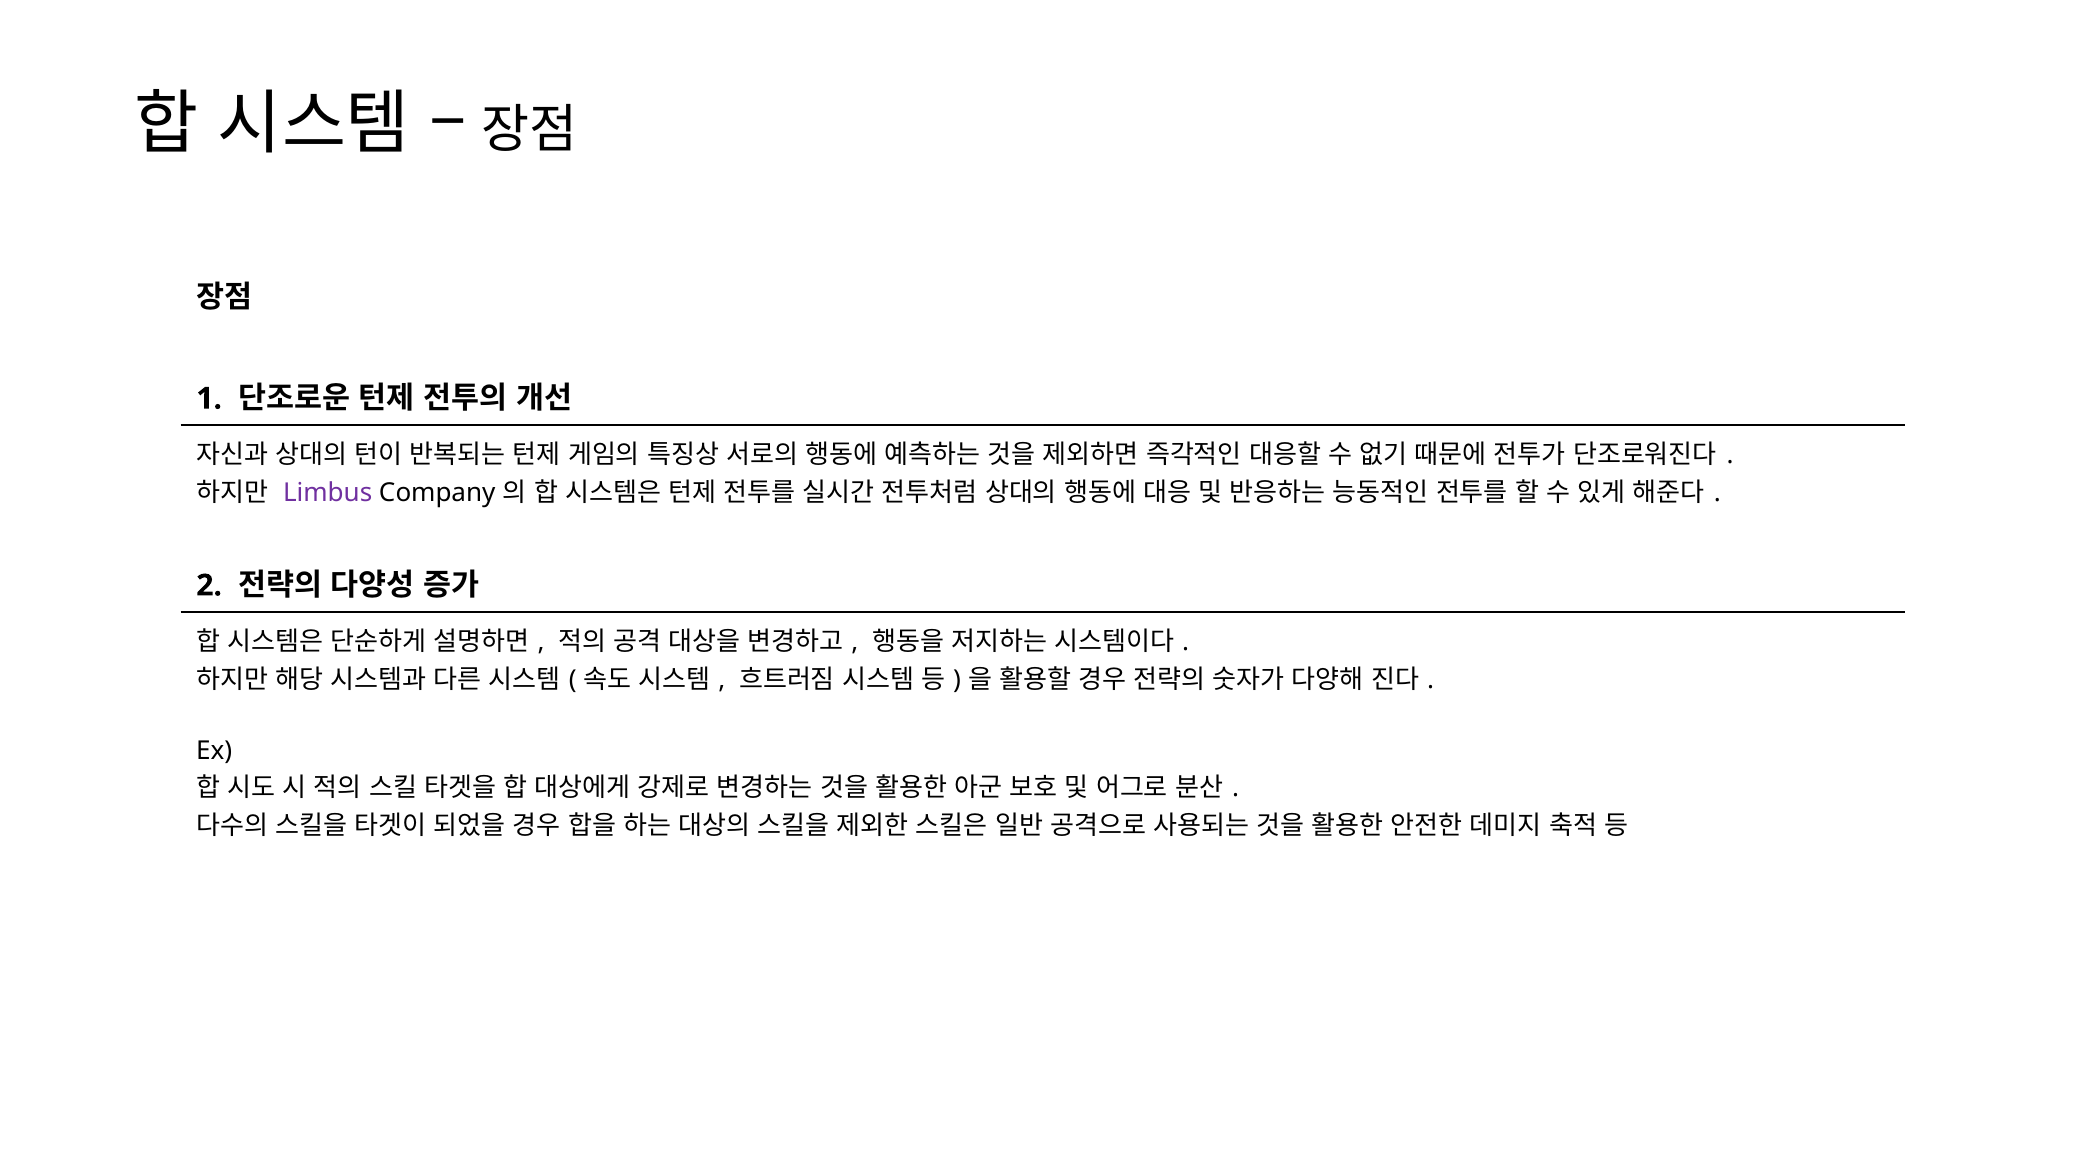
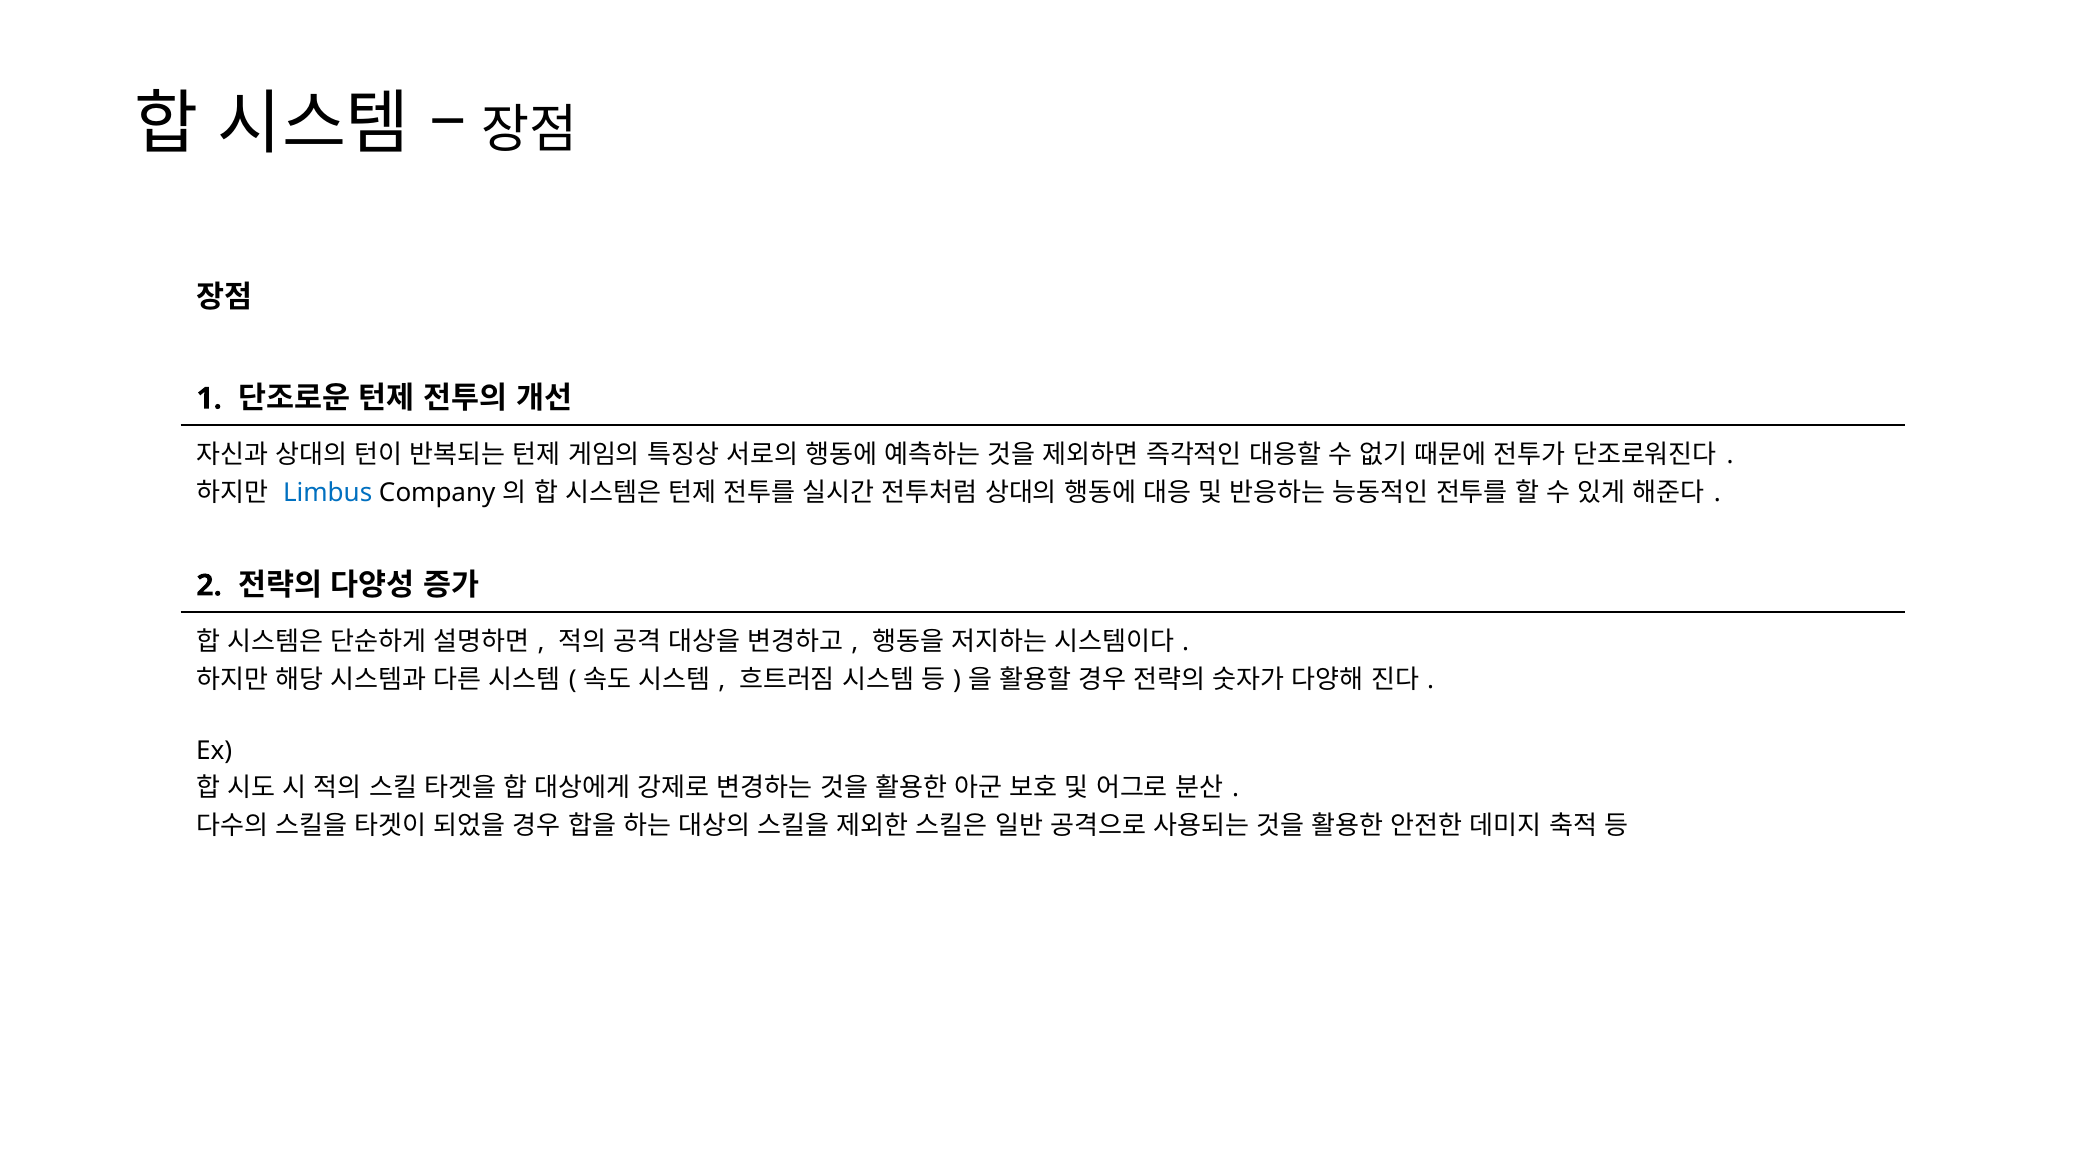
Limbus colour: purple -> blue (328, 493)
